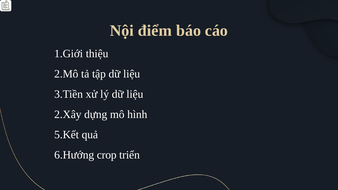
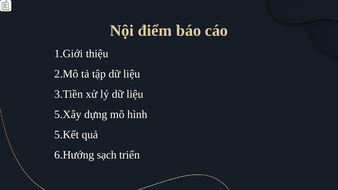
2.Xây: 2.Xây -> 5.Xây (68, 114)
crop: crop -> sạch (107, 155)
